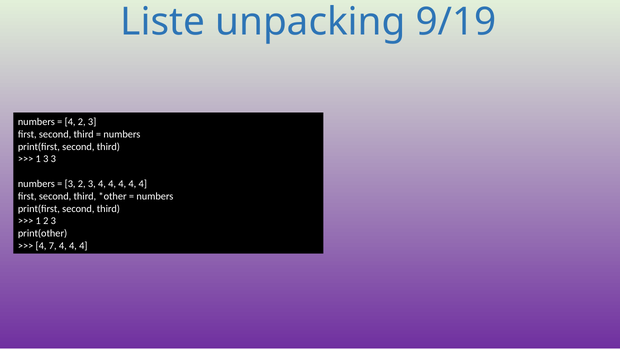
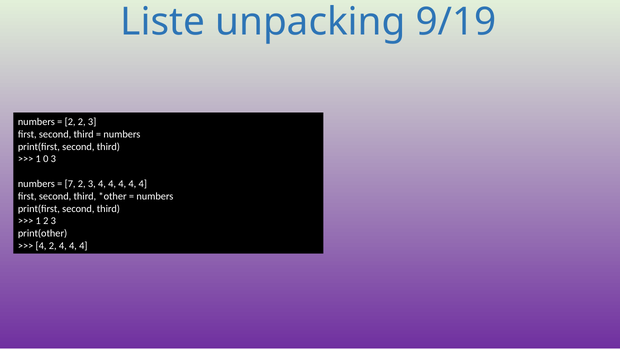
4: 4 -> 2 (70, 122)
1 3: 3 -> 0 (46, 159)
3: 3 -> 7 (70, 184)
4 7: 7 -> 2 (53, 246)
